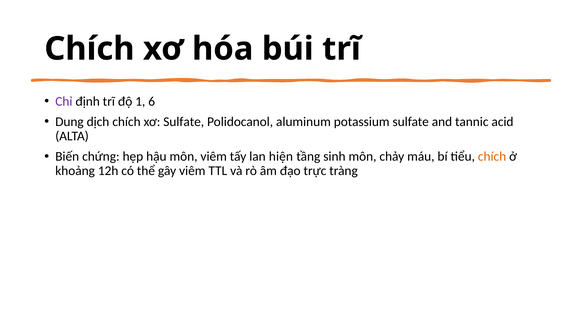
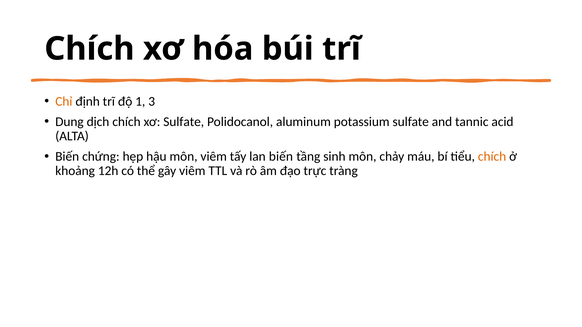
Chỉ colour: purple -> orange (64, 101)
6: 6 -> 3 (152, 101)
lan hiện: hiện -> biến (281, 157)
